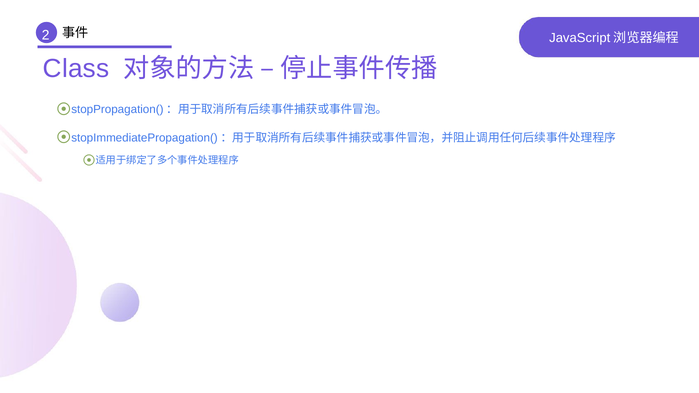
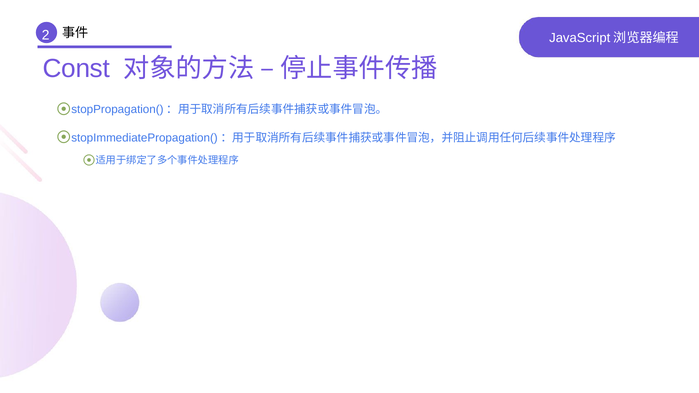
Class: Class -> Const (76, 69)
